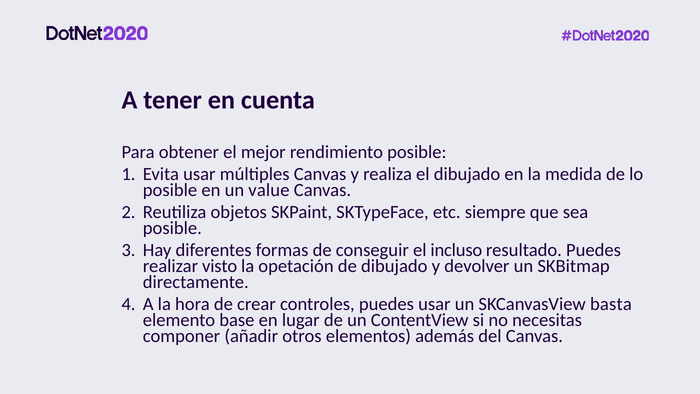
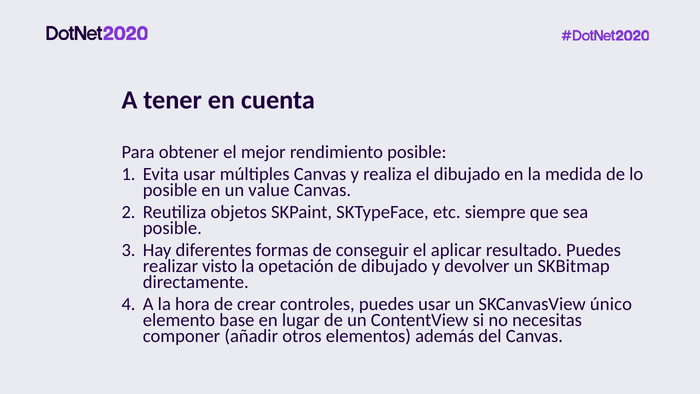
incluso: incluso -> aplicar (456, 250)
basta: basta -> único (611, 304)
